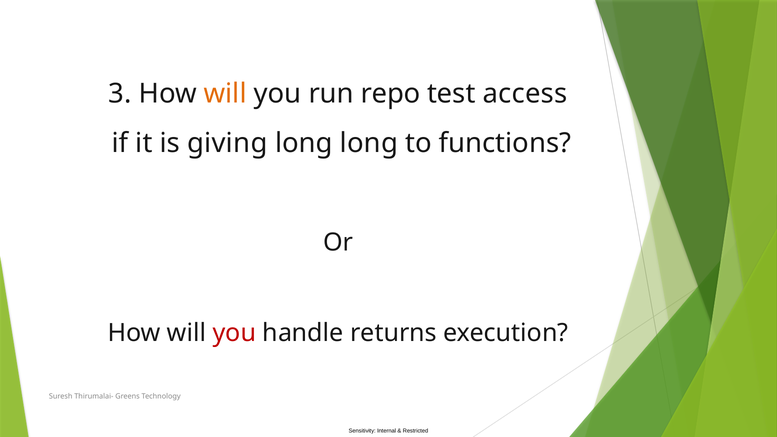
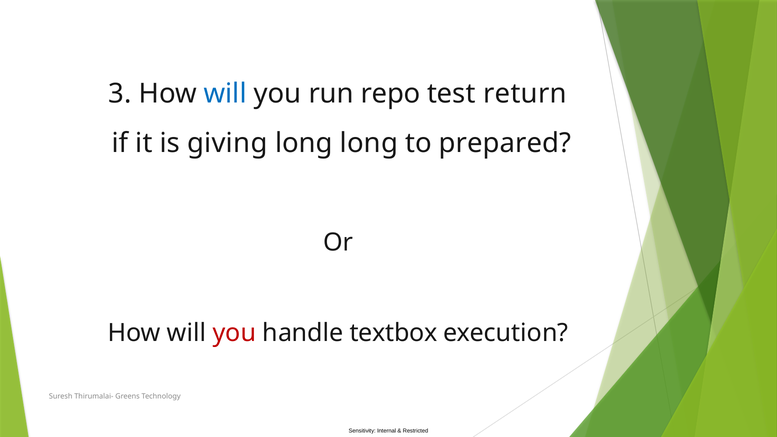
will colour: orange -> blue (225, 94)
access: access -> return (525, 94)
functions: functions -> prepared (505, 143)
returns: returns -> textbox (394, 333)
